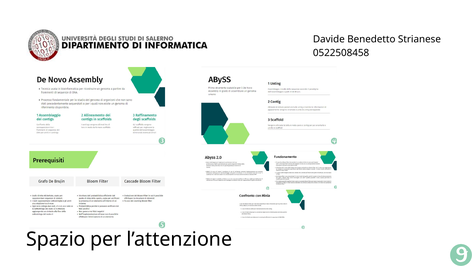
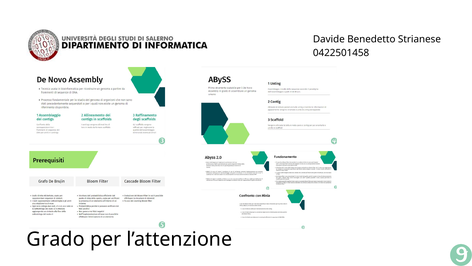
0522508458: 0522508458 -> 0422501458 (341, 53)
Spazio: Spazio -> Grado (56, 239)
